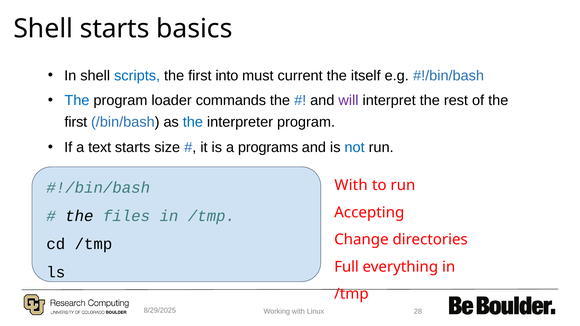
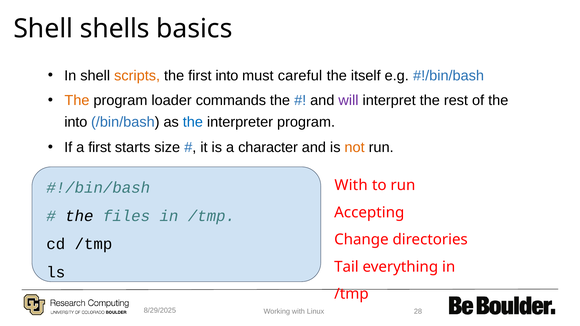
Shell starts: starts -> shells (115, 29)
scripts colour: blue -> orange (137, 76)
current: current -> careful (300, 76)
The colour: blue -> orange (77, 100)
first: first -> into (76, 122)
a text: text -> first (100, 148)
programs: programs -> character (268, 148)
not colour: blue -> orange (355, 148)
Full: Full -> Tail (346, 267)
